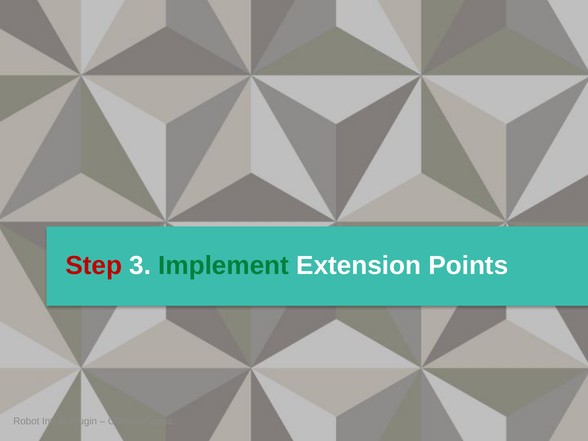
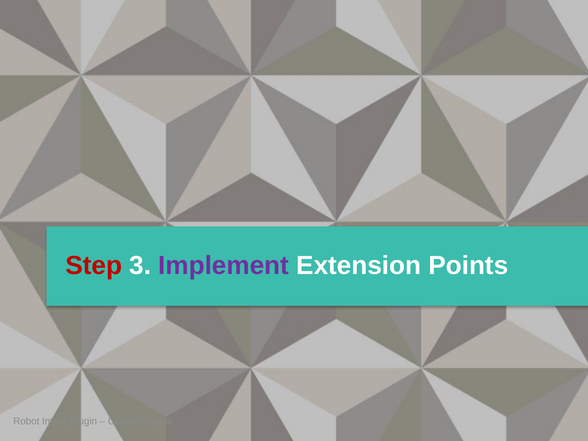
Implement colour: green -> purple (224, 266)
